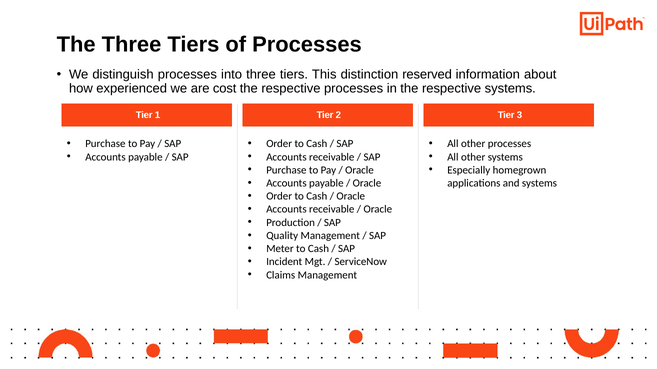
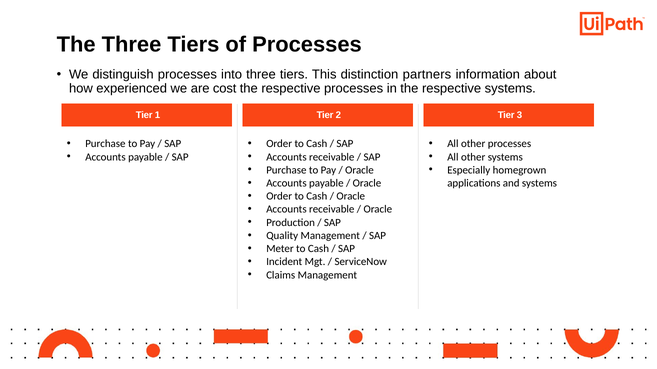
reserved: reserved -> partners (427, 74)
